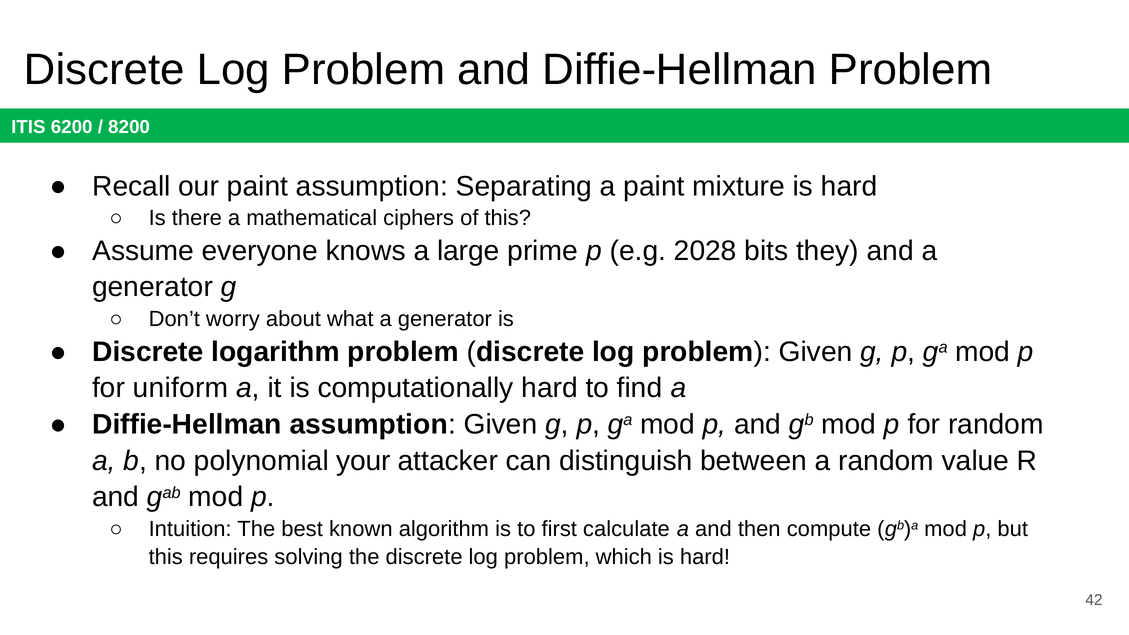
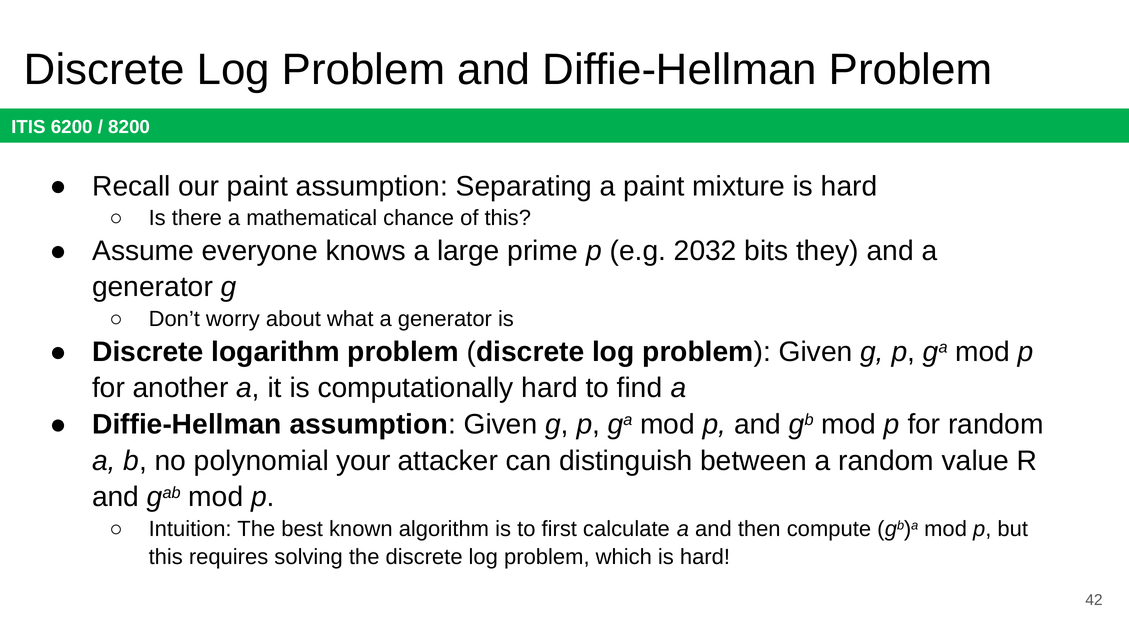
ciphers: ciphers -> chance (419, 218)
2028: 2028 -> 2032 (705, 251)
uniform: uniform -> another (181, 388)
